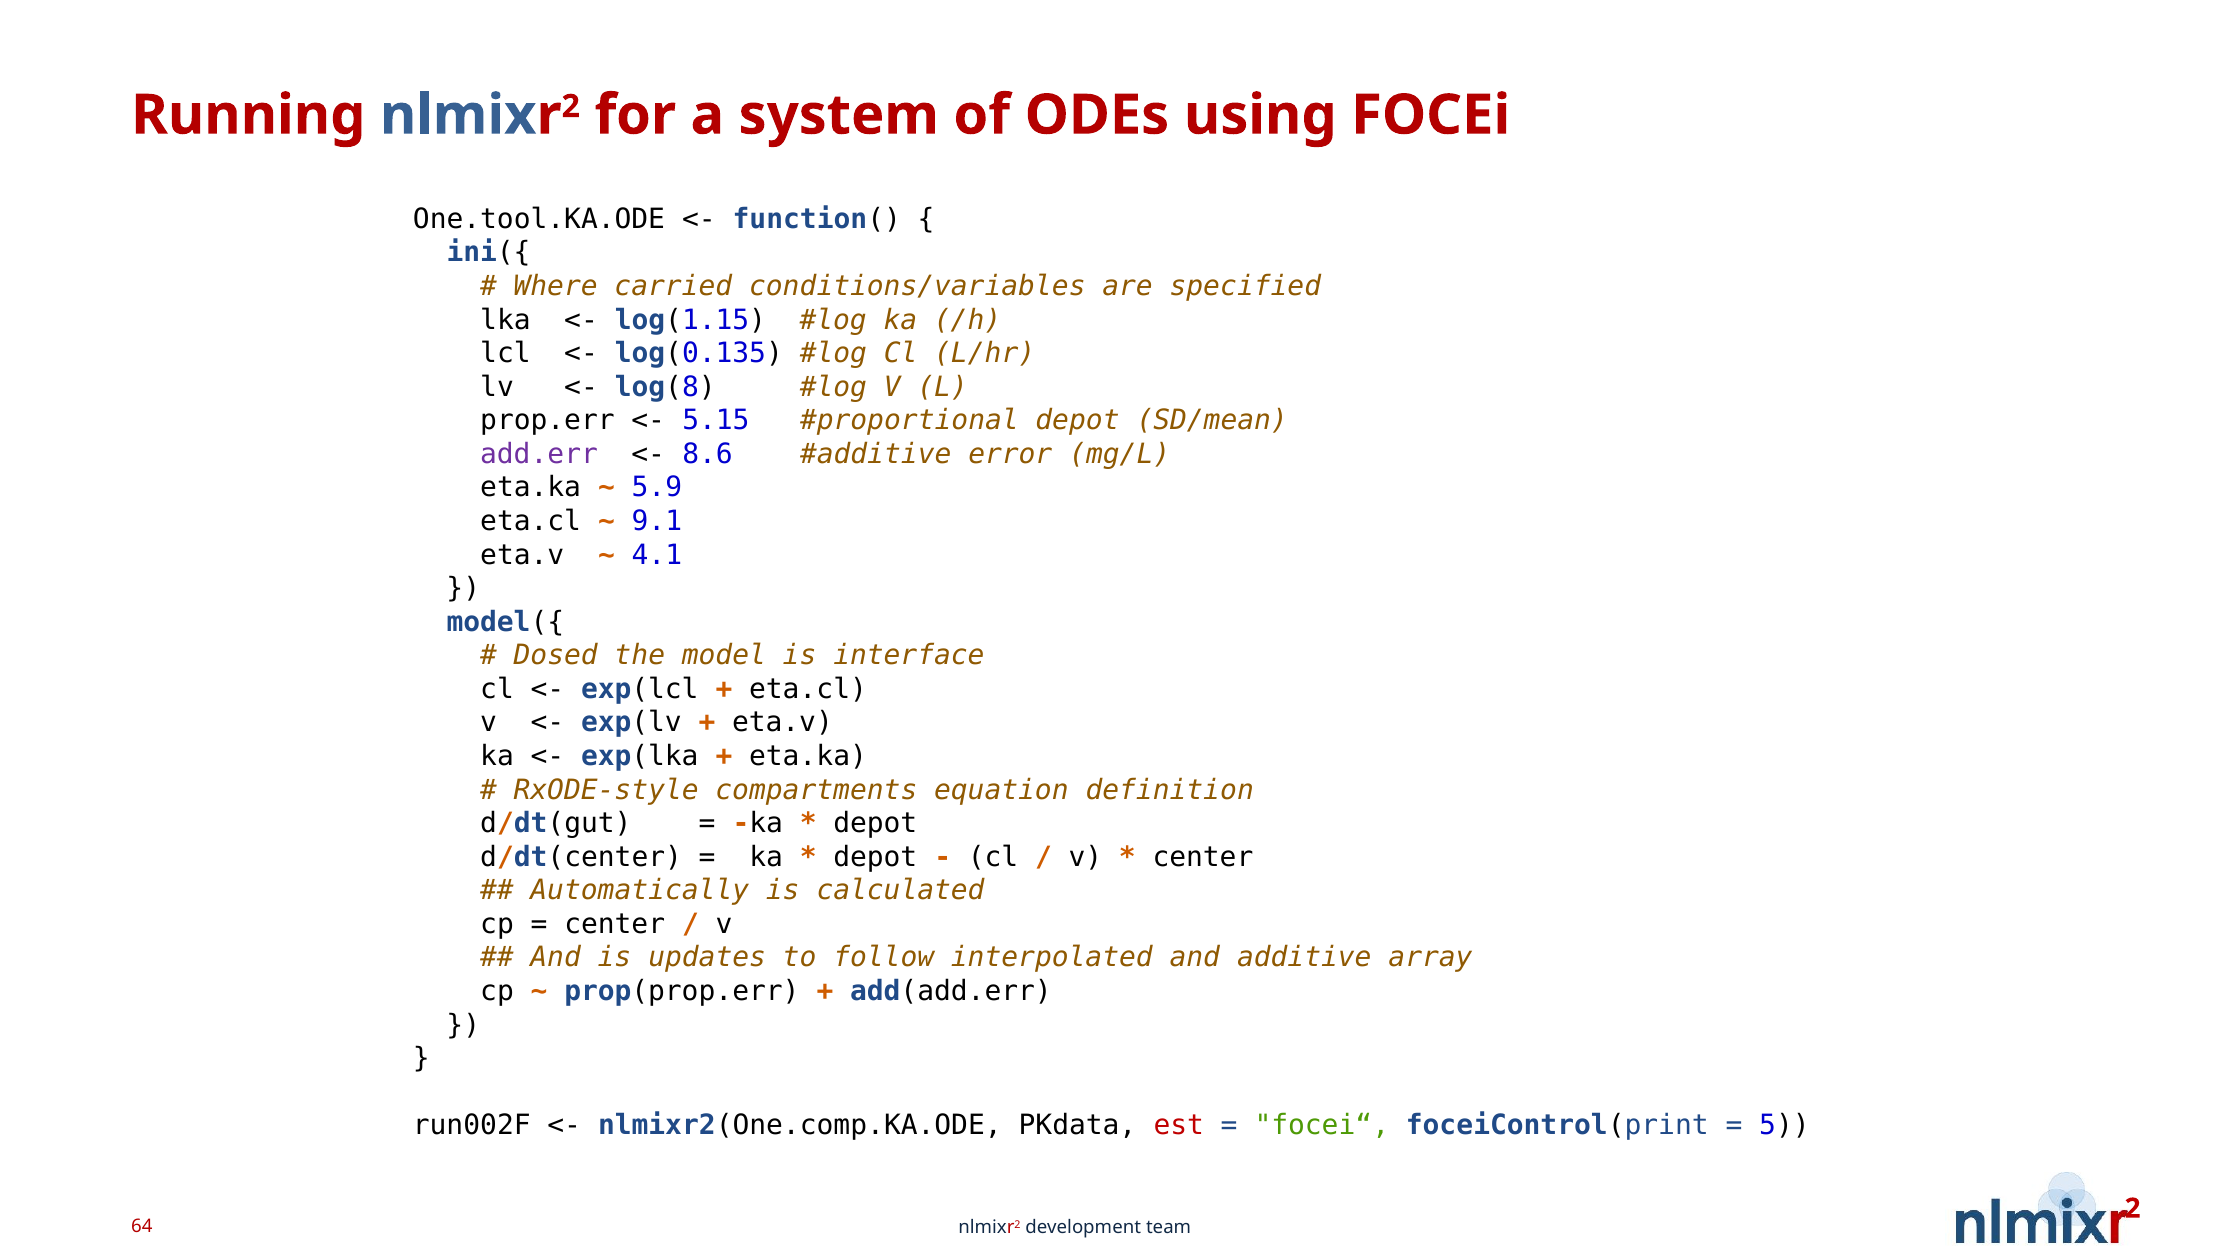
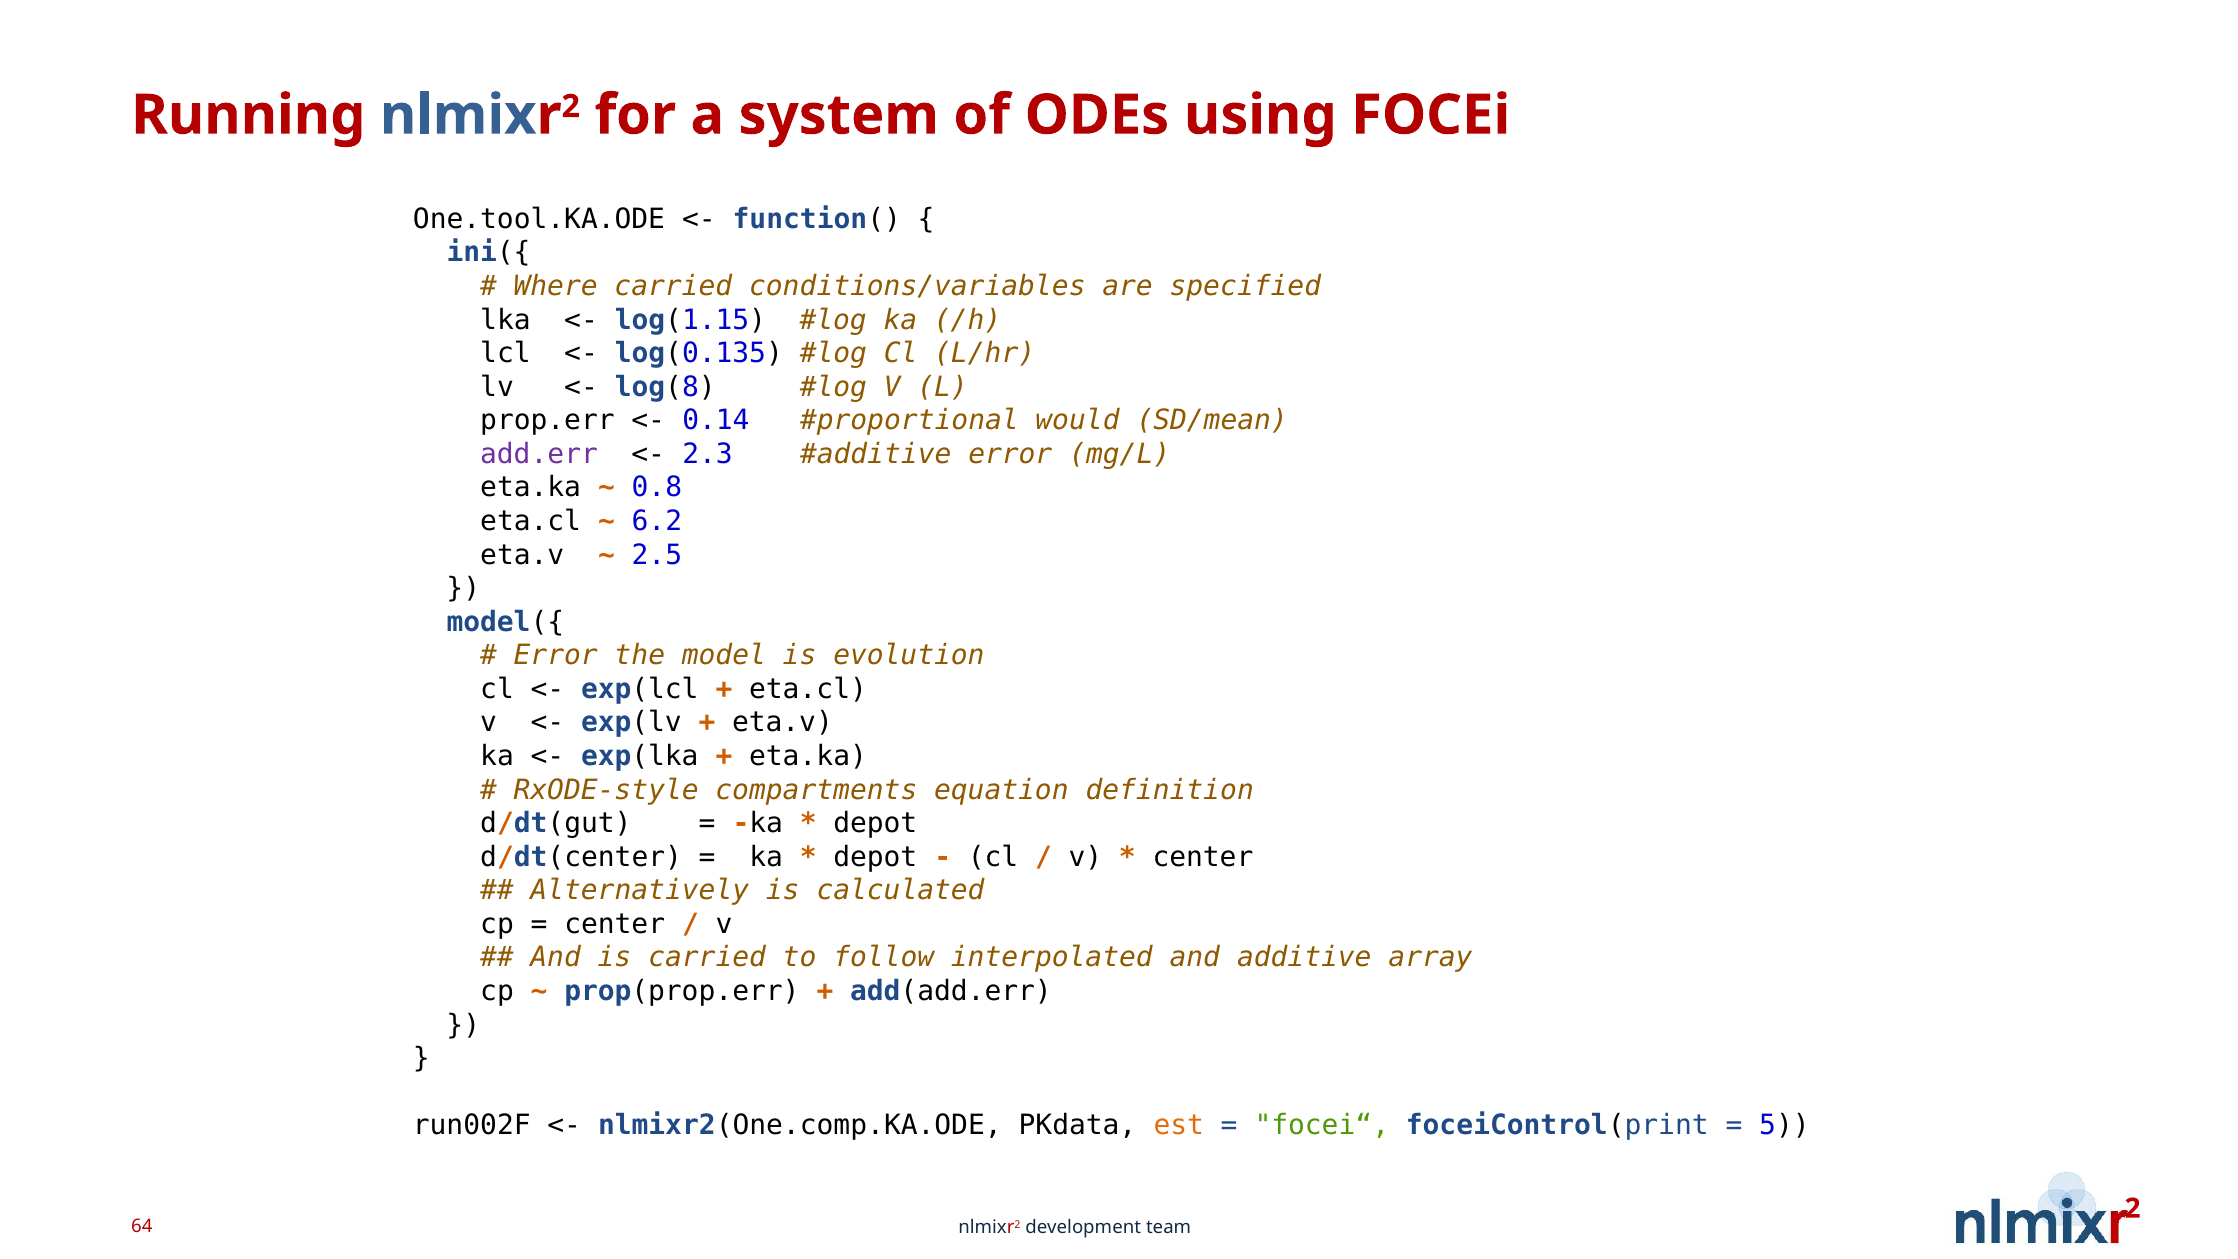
5.15: 5.15 -> 0.14 (716, 421)
depot: depot -> would (1077, 421)
8.6: 8.6 -> 2.3 (708, 454)
5.9: 5.9 -> 0.8 (657, 488)
9.1: 9.1 -> 6.2 (657, 521)
4.1: 4.1 -> 2.5 (657, 555)
Dosed: Dosed -> Error (556, 655)
interface: interface -> evolution (909, 655)
Automatically: Automatically -> Alternatively (640, 890)
is updates: updates -> carried (707, 958)
est colour: red -> orange (1179, 1125)
